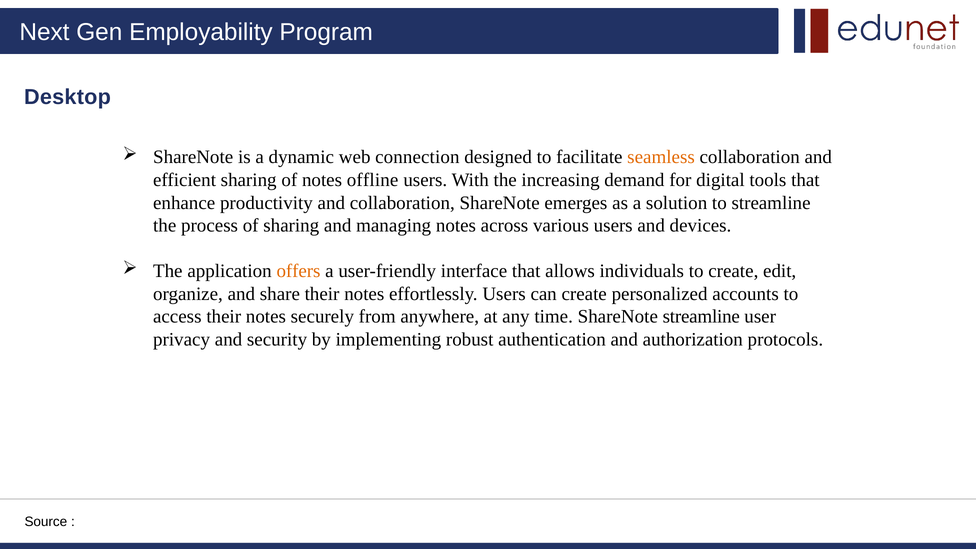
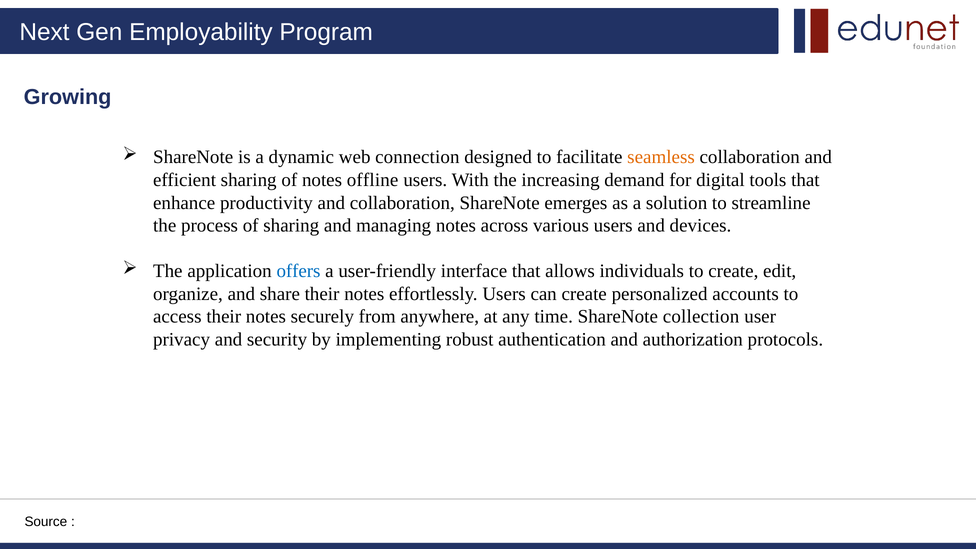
Desktop: Desktop -> Growing (68, 97)
offers colour: orange -> blue (299, 271)
ShareNote streamline: streamline -> collection (701, 317)
